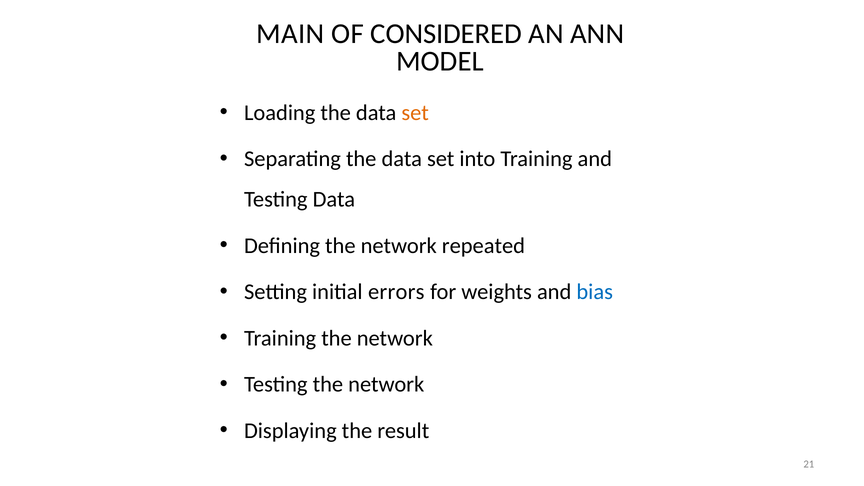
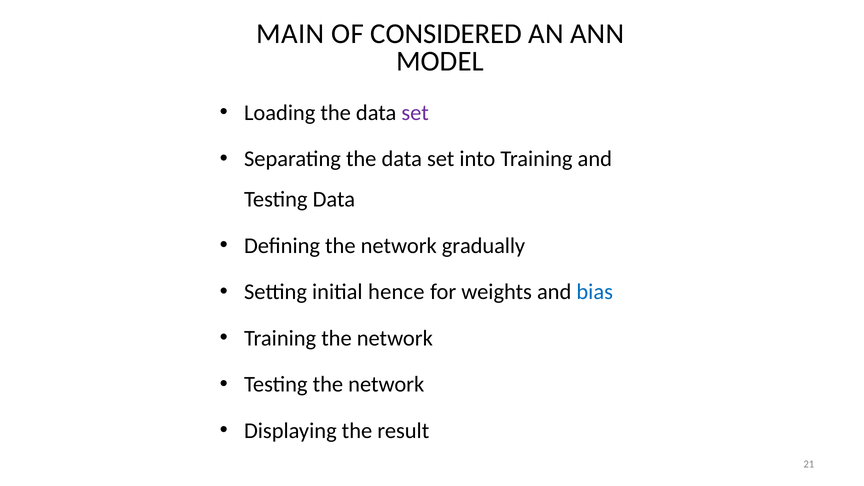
set colour: orange -> purple (415, 113)
repeated: repeated -> gradually (483, 246)
errors: errors -> hence (396, 292)
